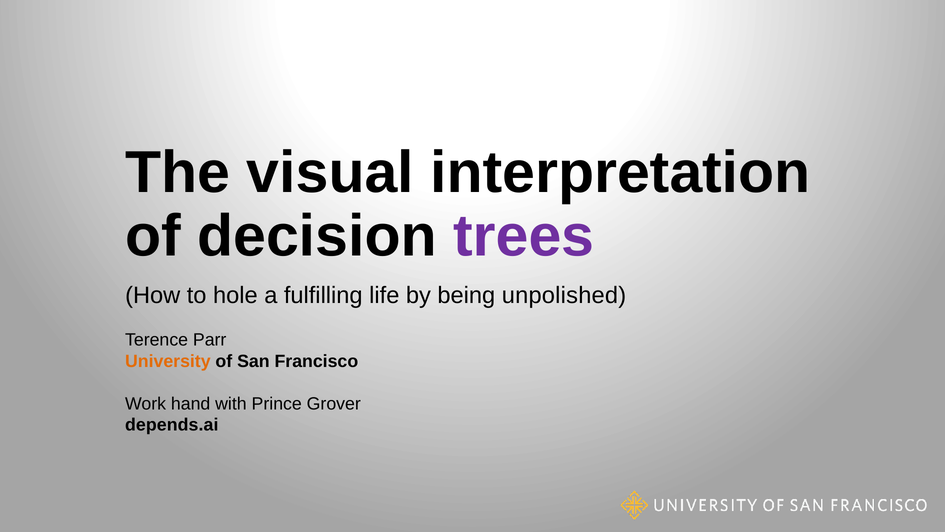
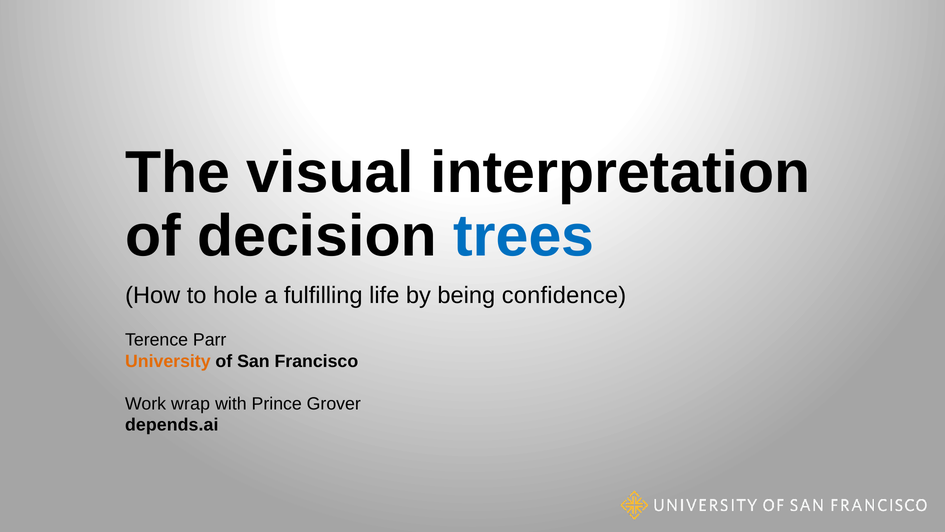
trees colour: purple -> blue (524, 236)
unpolished: unpolished -> confidence (564, 295)
hand: hand -> wrap (191, 403)
